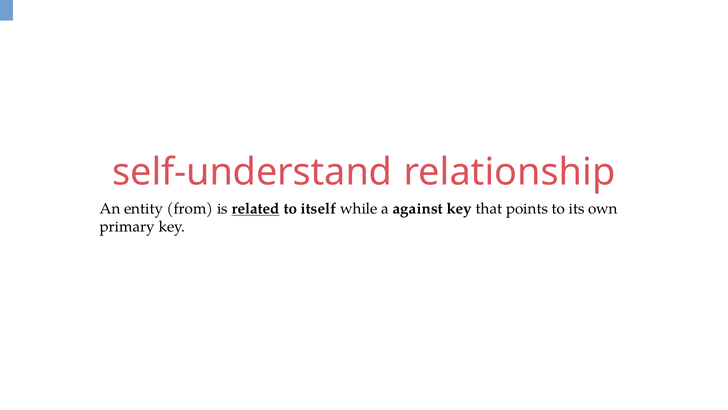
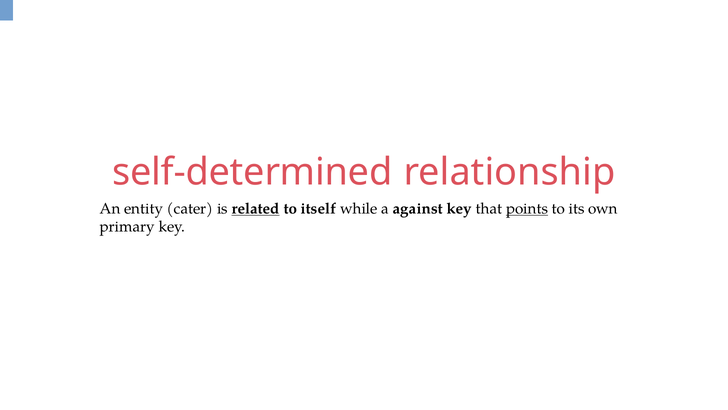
self-understand: self-understand -> self-determined (252, 172)
from: from -> cater (190, 208)
points underline: none -> present (527, 208)
